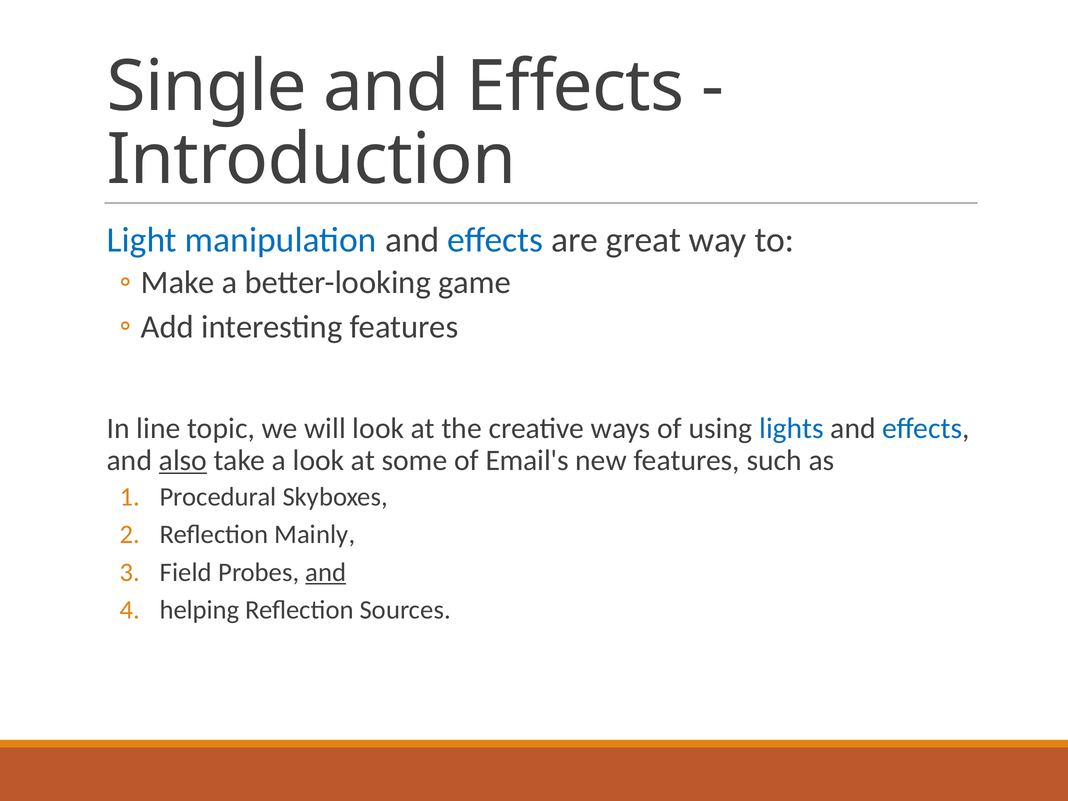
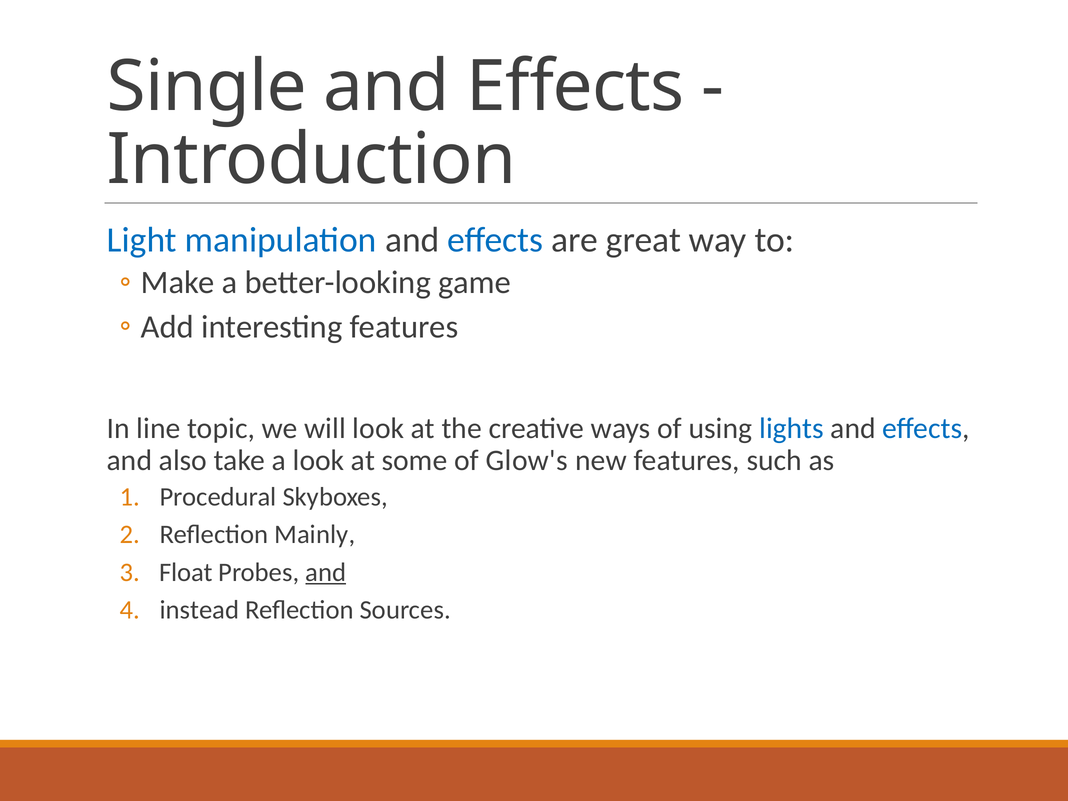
also underline: present -> none (183, 460)
Email's: Email's -> Glow's (527, 460)
Field: Field -> Float (186, 572)
helping: helping -> instead (199, 610)
